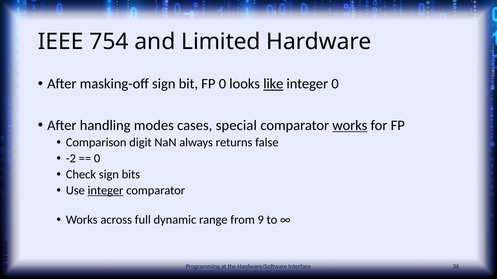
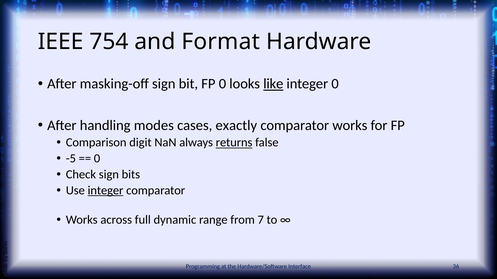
Limited: Limited -> Format (221, 42)
special: special -> exactly (236, 126)
works underline: present -> none (350, 126)
returns underline: none -> present (234, 143)
-2: -2 -> -5 (71, 159)
9: 9 -> 7 (261, 220)
